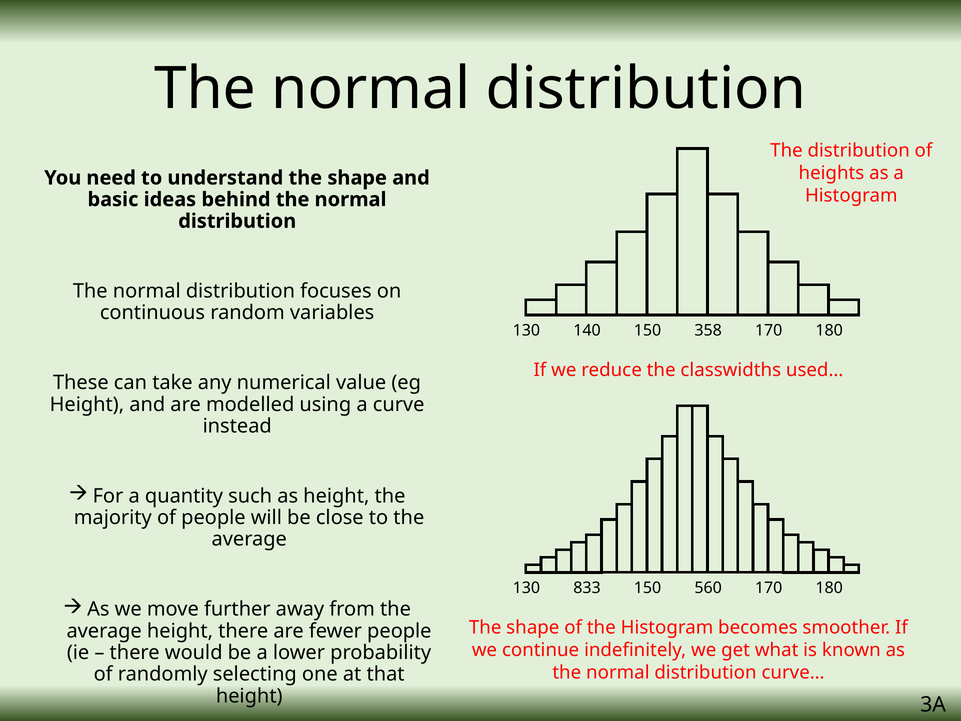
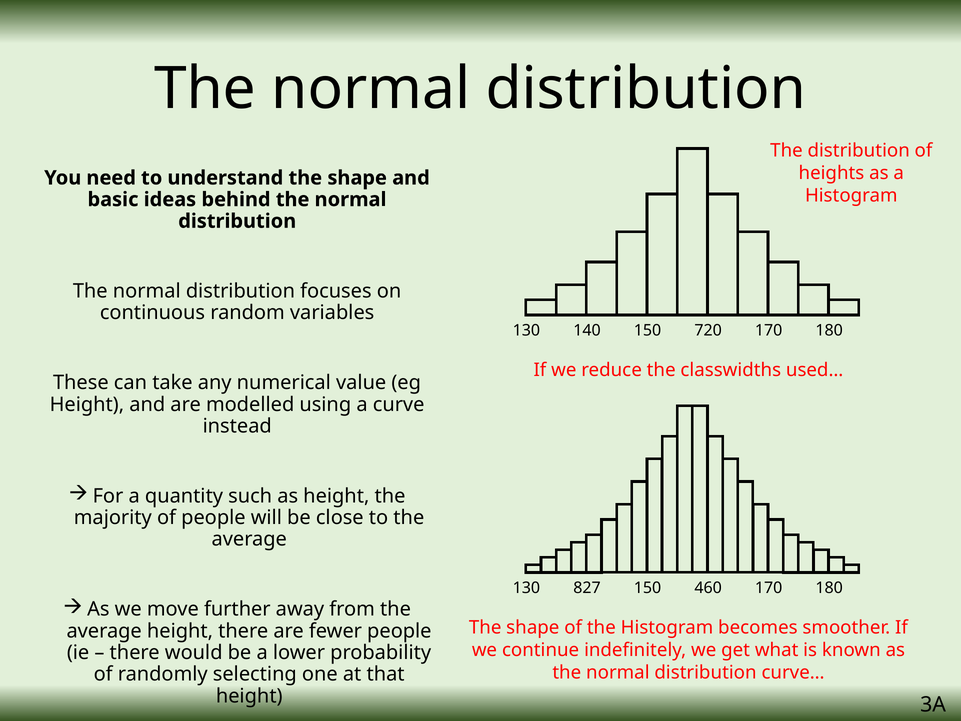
358: 358 -> 720 (708, 330)
833: 833 -> 827 (587, 588)
560: 560 -> 460 (708, 588)
